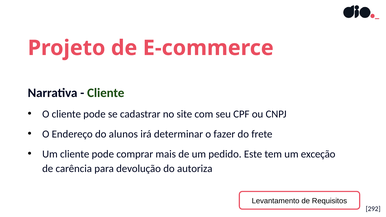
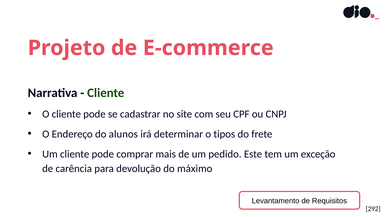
fazer: fazer -> tipos (224, 134)
autoriza: autoriza -> máximo (195, 169)
